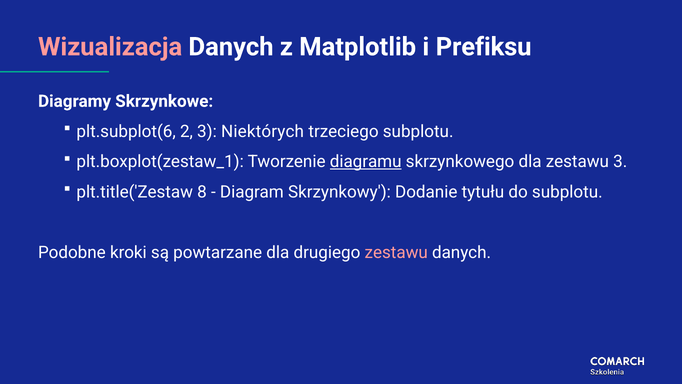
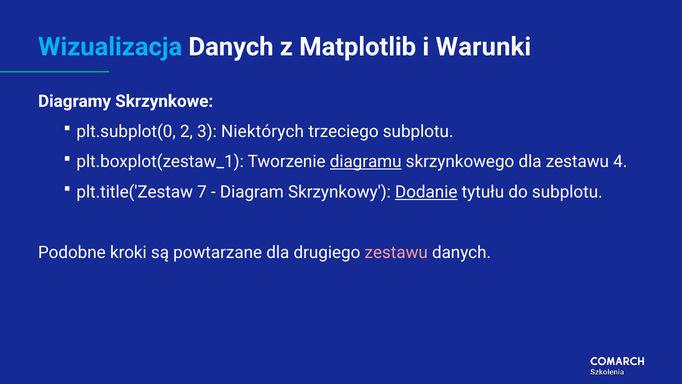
Wizualizacja colour: pink -> light blue (110, 47)
Prefiksu: Prefiksu -> Warunki (483, 47)
plt.subplot(6: plt.subplot(6 -> plt.subplot(0 (126, 131)
zestawu 3: 3 -> 4 (620, 162)
8: 8 -> 7 (202, 192)
Dodanie underline: none -> present (426, 192)
